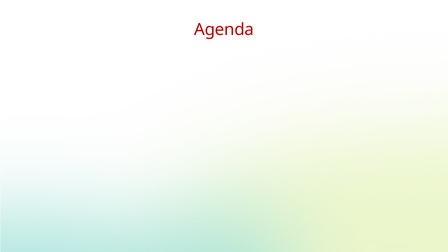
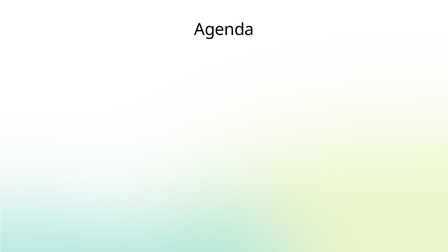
Agenda colour: red -> black (224, 30)
